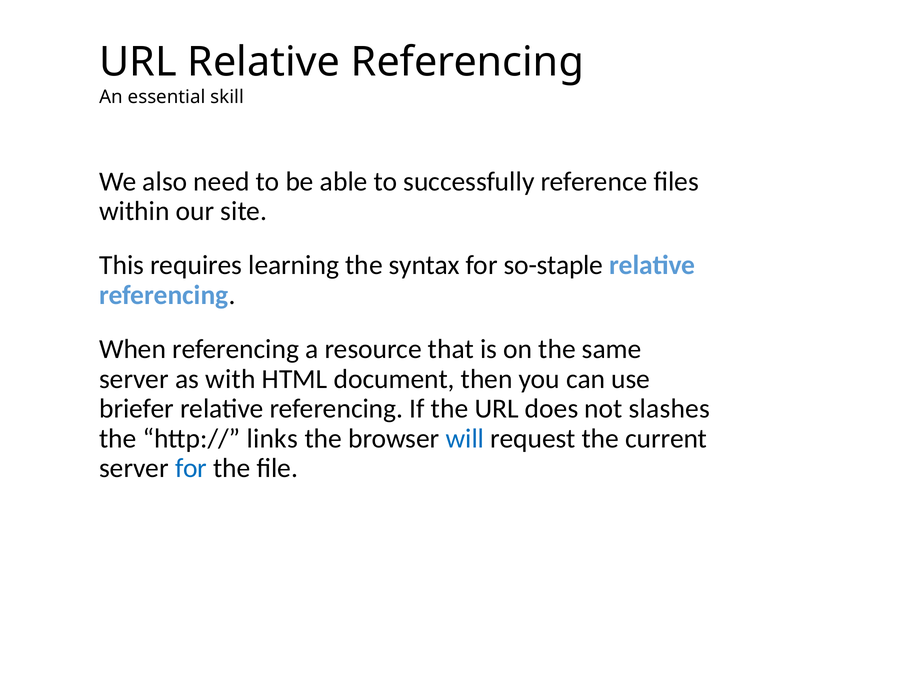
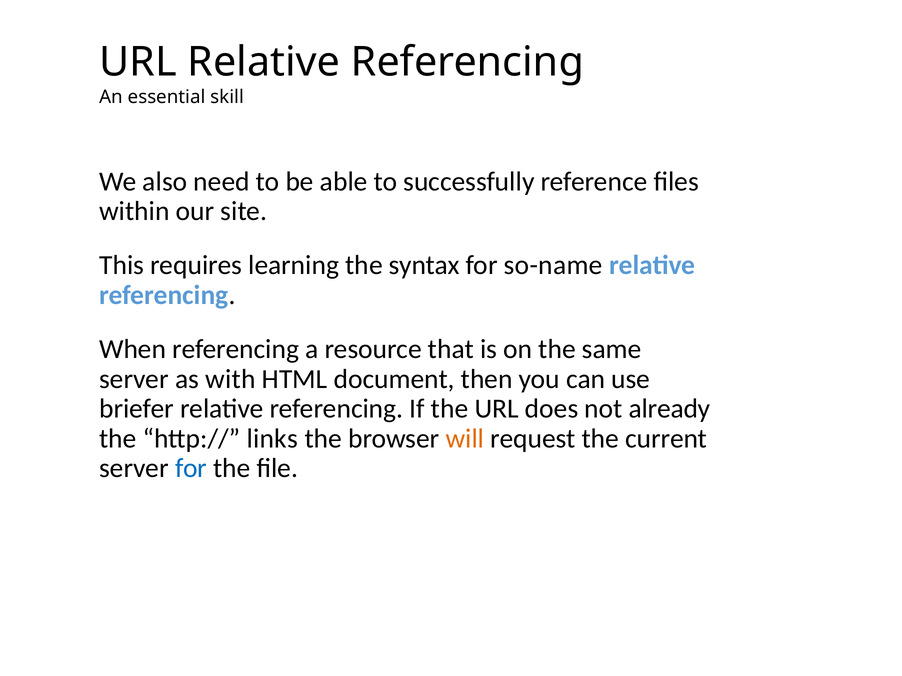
so-staple: so-staple -> so-name (553, 266)
slashes: slashes -> already (670, 409)
will colour: blue -> orange (465, 439)
